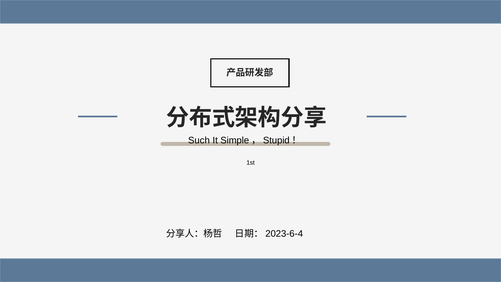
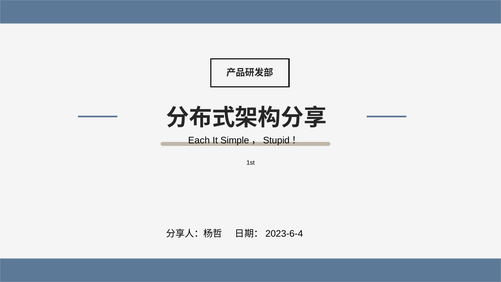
Such: Such -> Each (199, 140)
